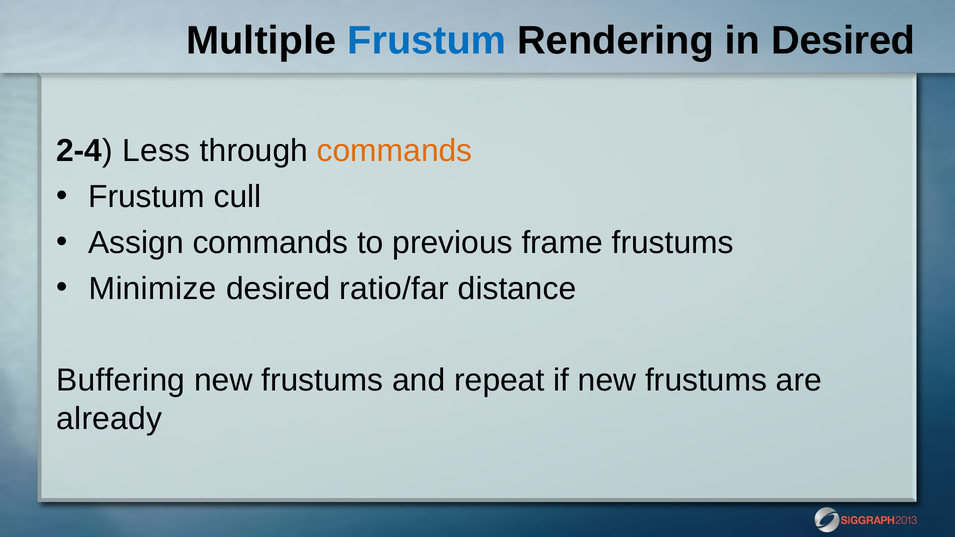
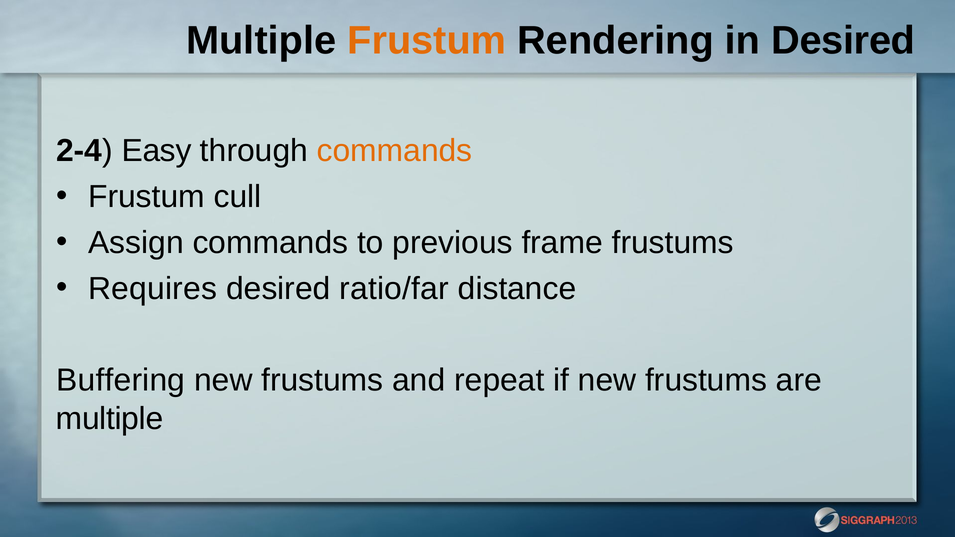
Frustum colour: blue -> orange (427, 41)
Less: Less -> Easy (157, 151)
Minimize: Minimize -> Requires (153, 289)
already: already -> multiple (110, 419)
